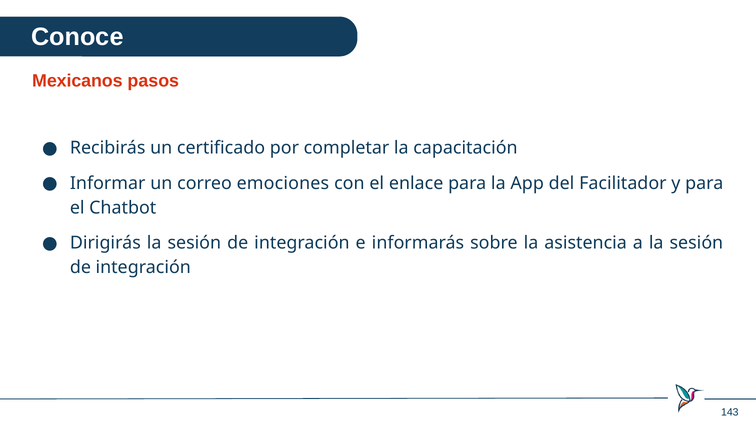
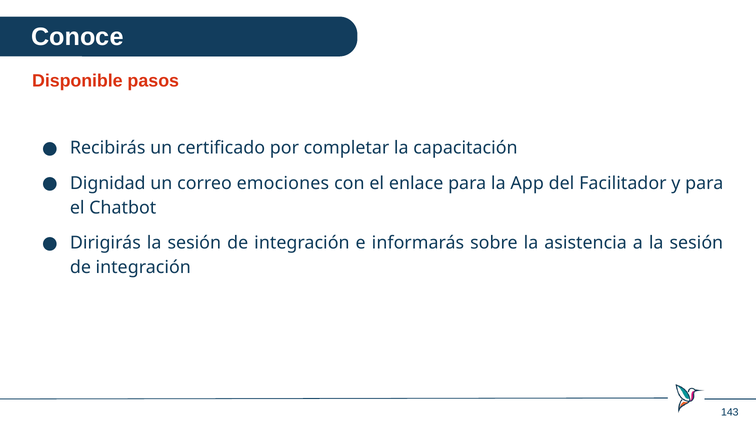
Mexicanos: Mexicanos -> Disponible (77, 81)
Informar: Informar -> Dignidad (108, 183)
